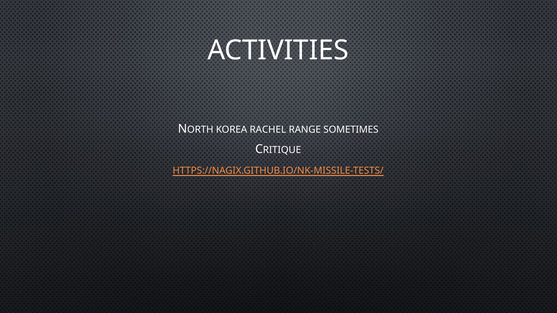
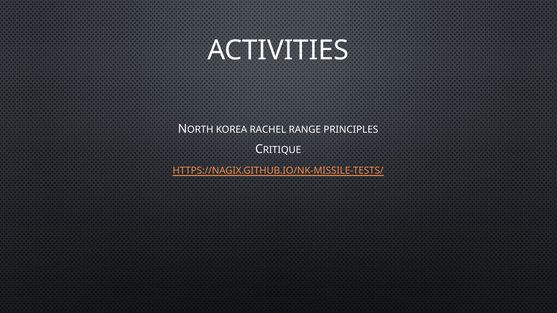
SOMETIMES: SOMETIMES -> PRINCIPLES (351, 130)
